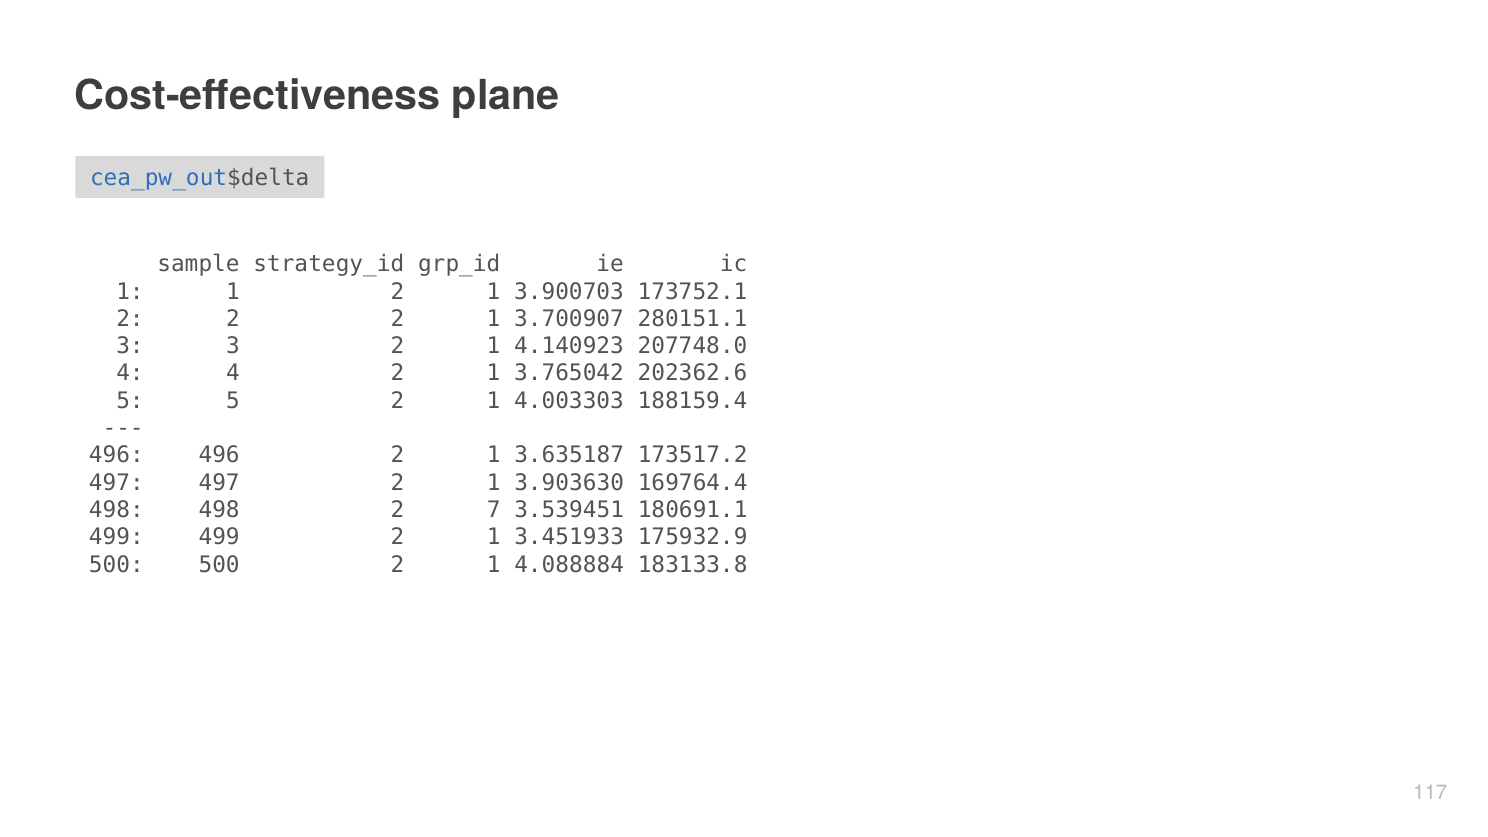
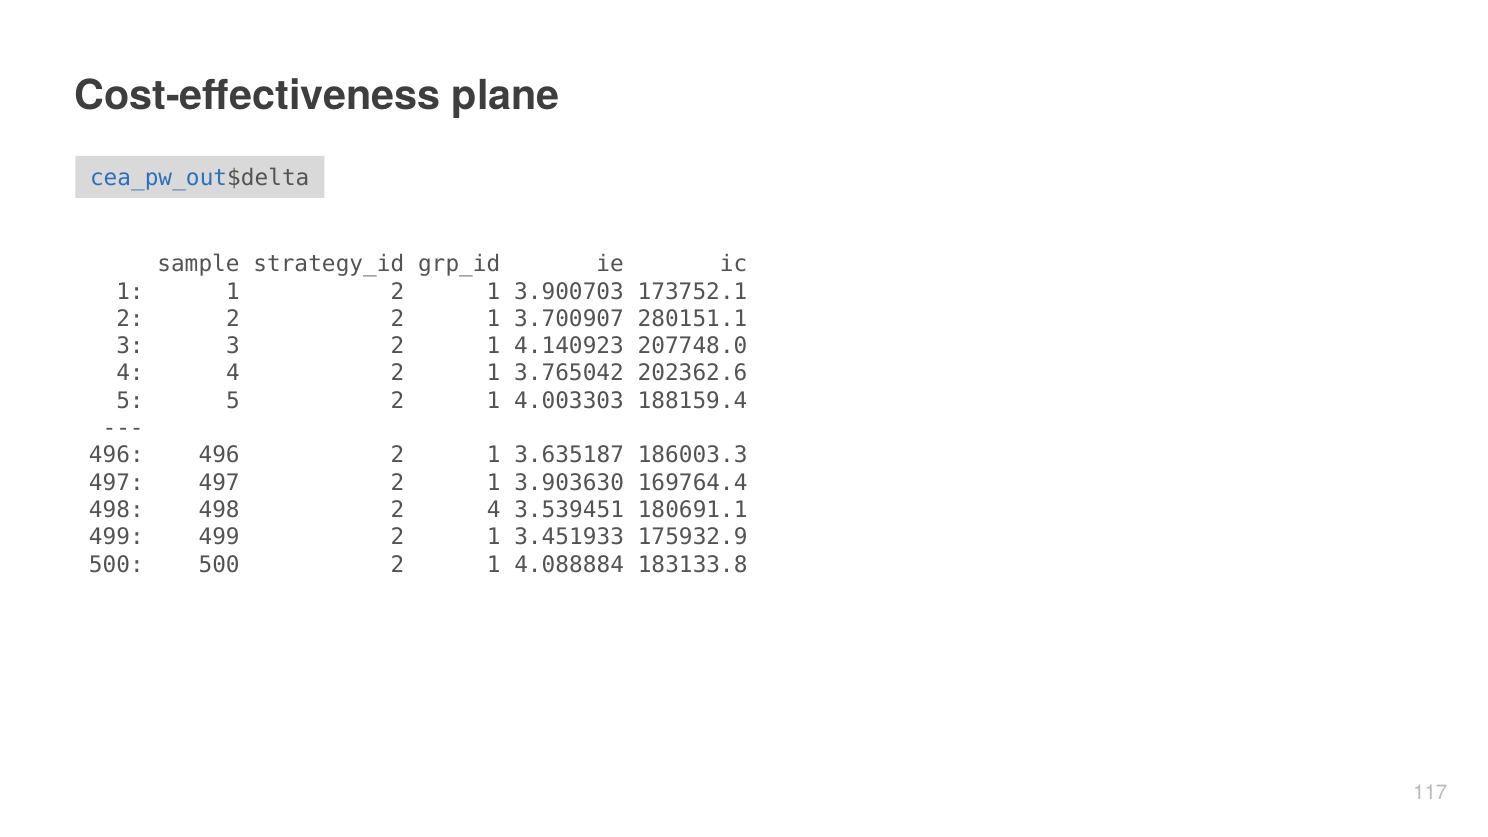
173517.2: 173517.2 -> 186003.3 (693, 455)
2 7: 7 -> 4 (494, 510)
